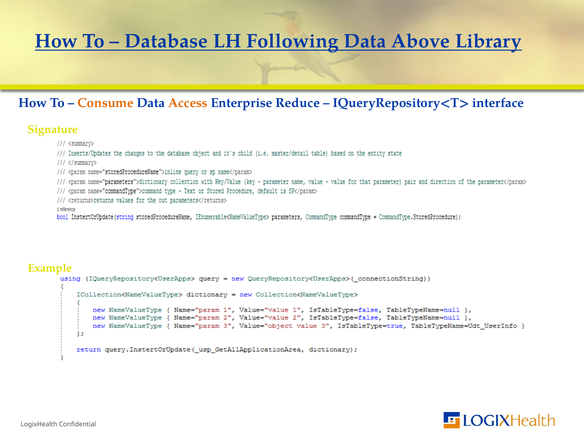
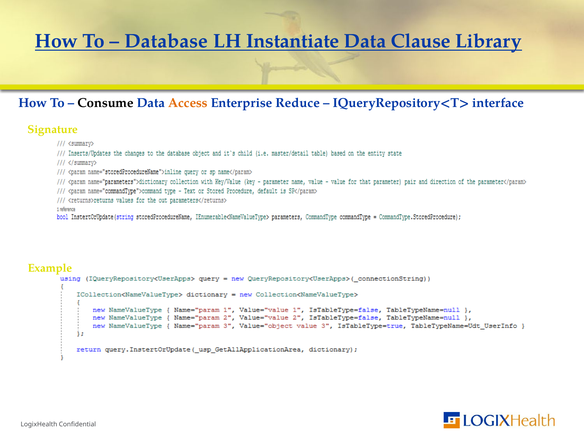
Following: Following -> Instantiate (293, 41)
Above: Above -> Clause (421, 41)
Consume colour: orange -> black (106, 103)
